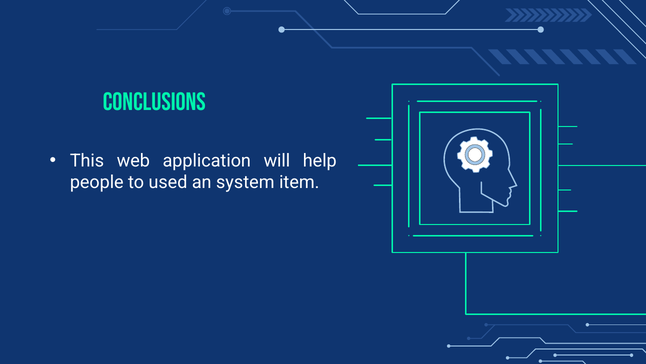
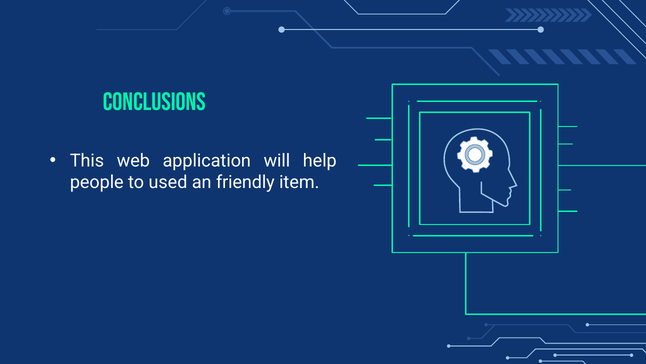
system: system -> friendly (245, 182)
